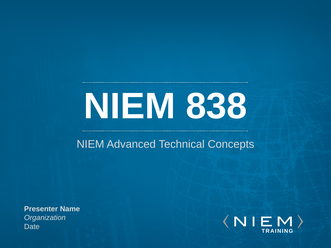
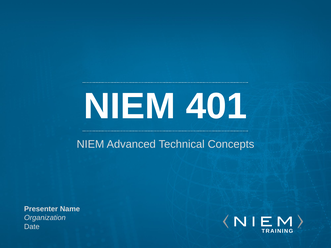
838: 838 -> 401 (216, 106)
